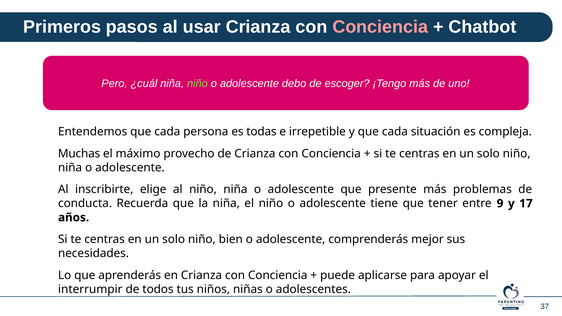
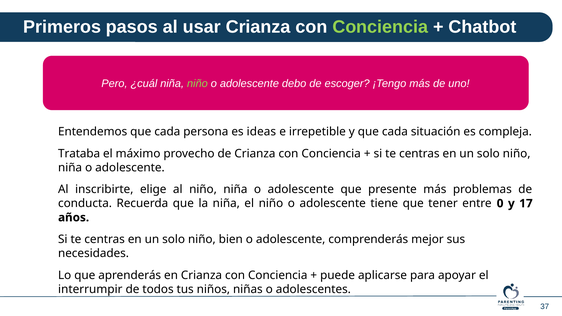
Conciencia colour: pink -> light green (380, 27)
todas: todas -> ideas (261, 132)
Muchas: Muchas -> Trataba (79, 154)
9: 9 -> 0 (500, 204)
